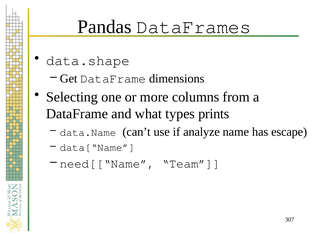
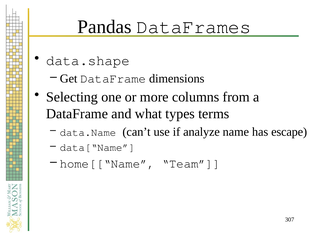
prints: prints -> terms (214, 114)
need[[“Name: need[[“Name -> home[[“Name (107, 163)
